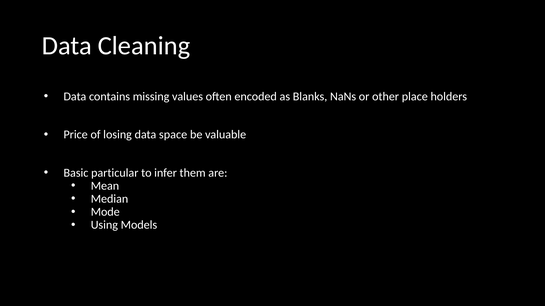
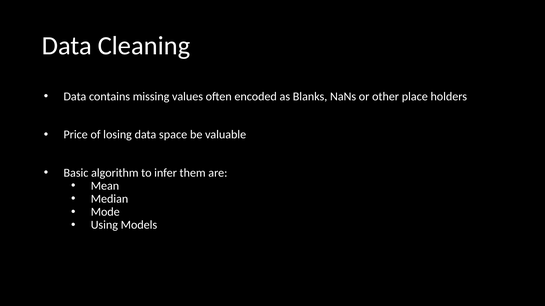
particular: particular -> algorithm (115, 173)
